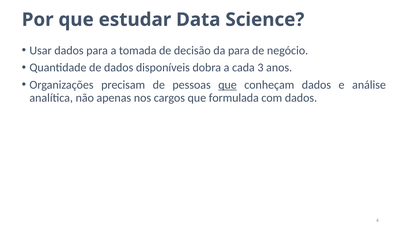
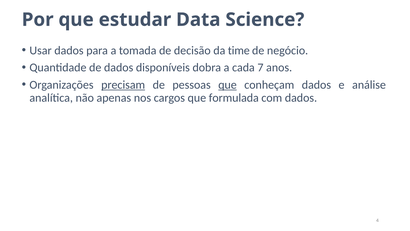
da para: para -> time (239, 50)
3: 3 -> 7 (260, 68)
precisam underline: none -> present (123, 85)
